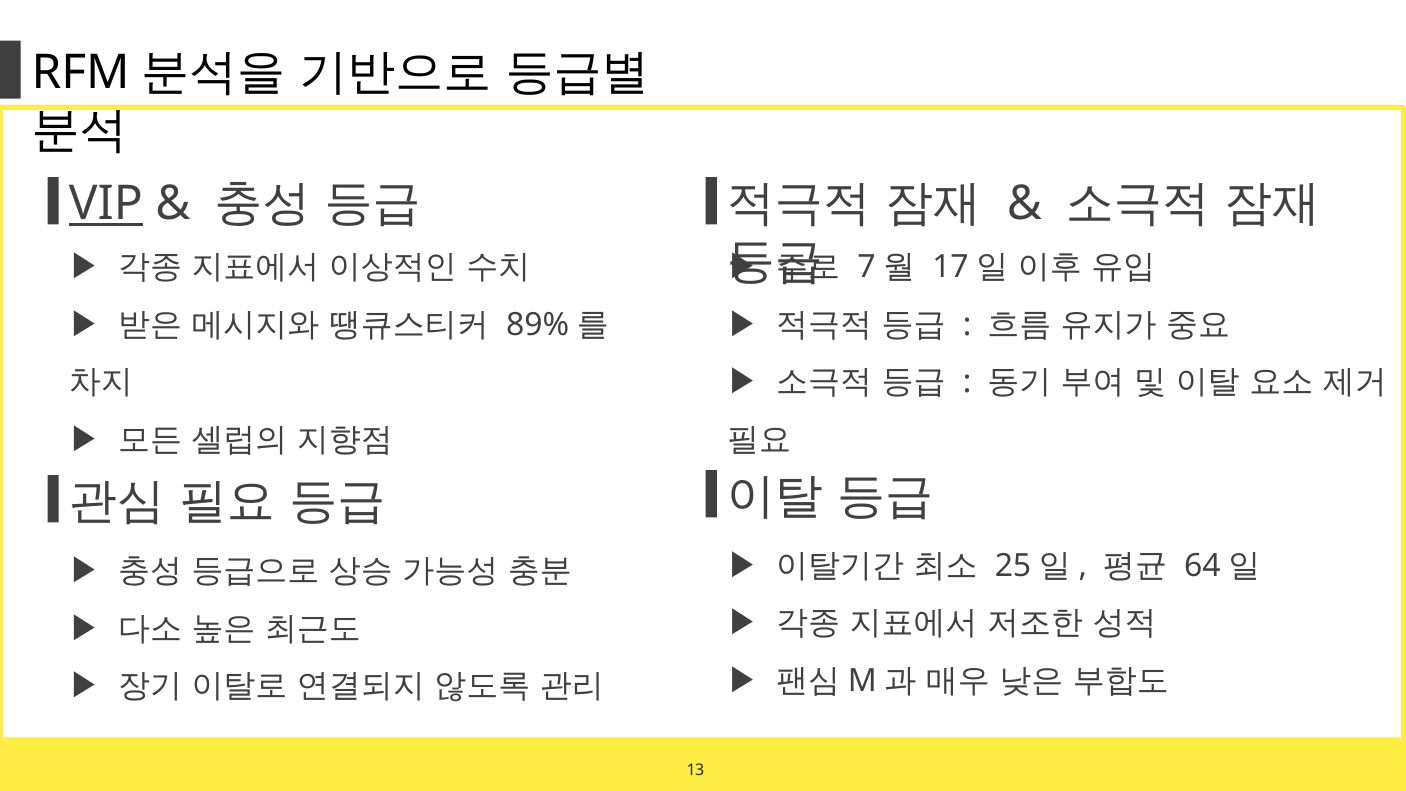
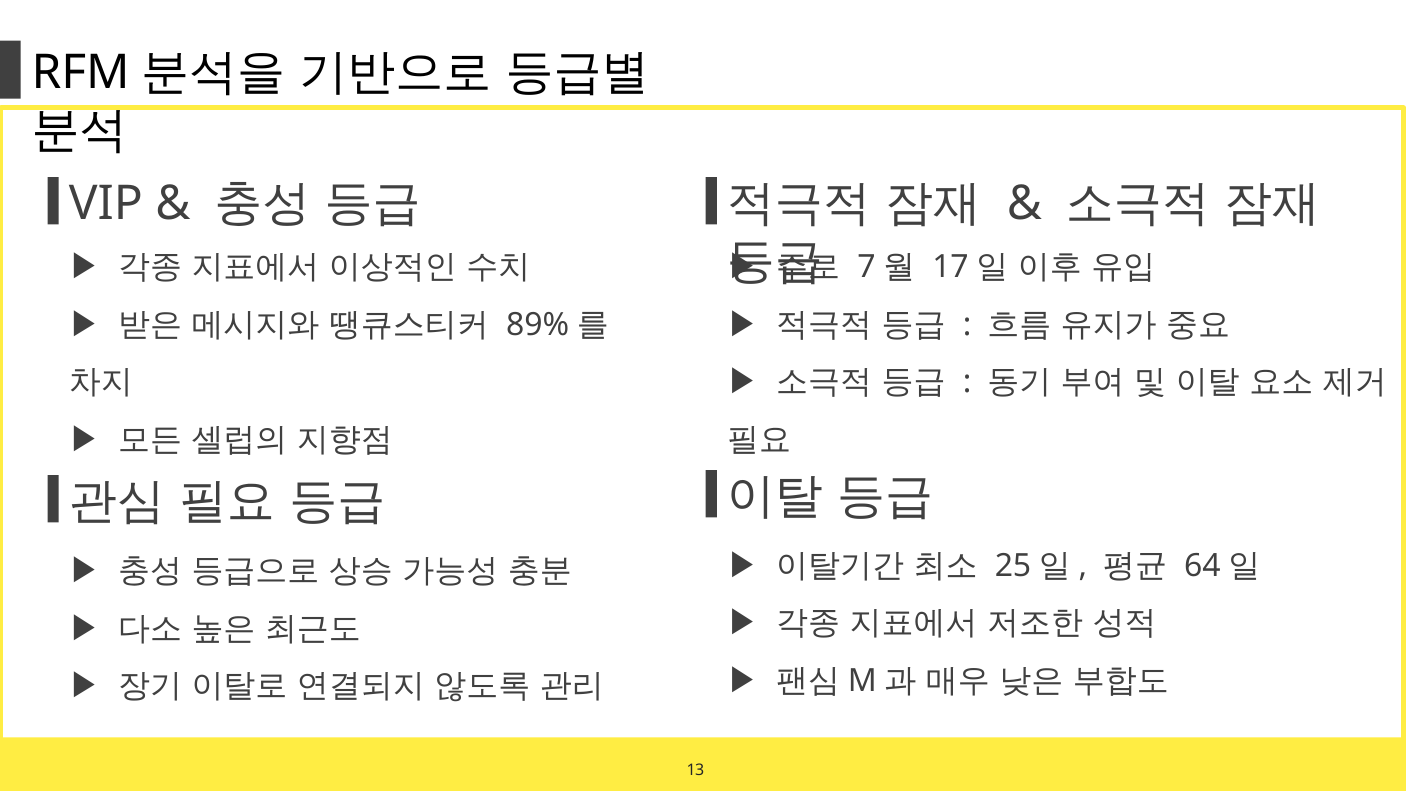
VIP underline: present -> none (106, 204)
